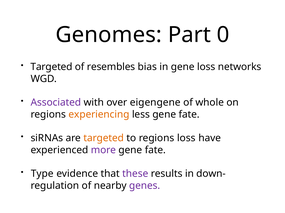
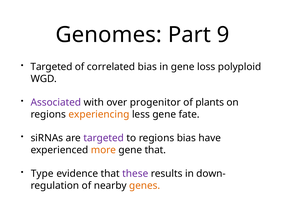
0: 0 -> 9 (223, 35)
resembles: resembles -> correlated (111, 67)
networks: networks -> polyploid (240, 67)
eigengene: eigengene -> progenitor (155, 103)
whole: whole -> plants (210, 103)
targeted colour: orange -> purple (104, 138)
regions loss: loss -> bias (186, 138)
more colour: purple -> orange (103, 151)
fate: fate -> that (155, 151)
genes colour: purple -> orange (145, 186)
